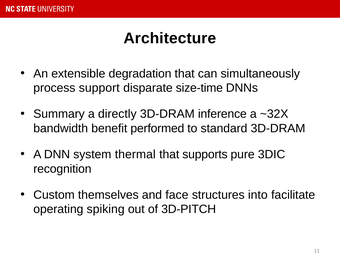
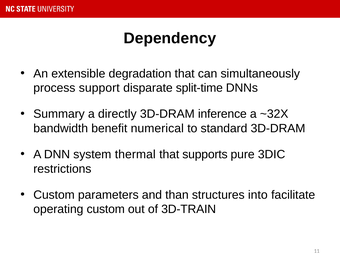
Architecture: Architecture -> Dependency (170, 38)
size-time: size-time -> split-time (199, 88)
performed: performed -> numerical (157, 128)
recognition: recognition -> restrictions (62, 169)
themselves: themselves -> parameters (108, 195)
face: face -> than (177, 195)
operating spiking: spiking -> custom (106, 209)
3D-PITCH: 3D-PITCH -> 3D-TRAIN (189, 209)
